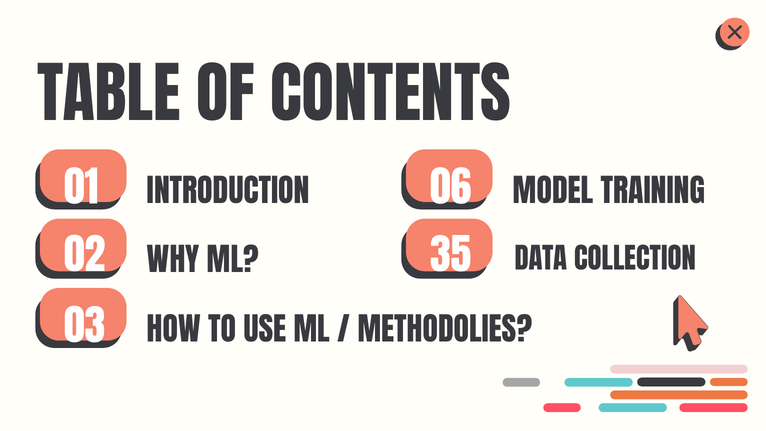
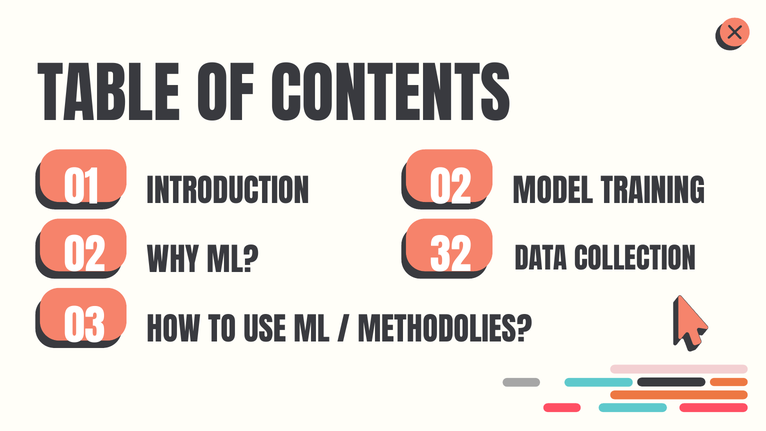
01 06: 06 -> 02 (451, 190)
35: 35 -> 32 (451, 258)
